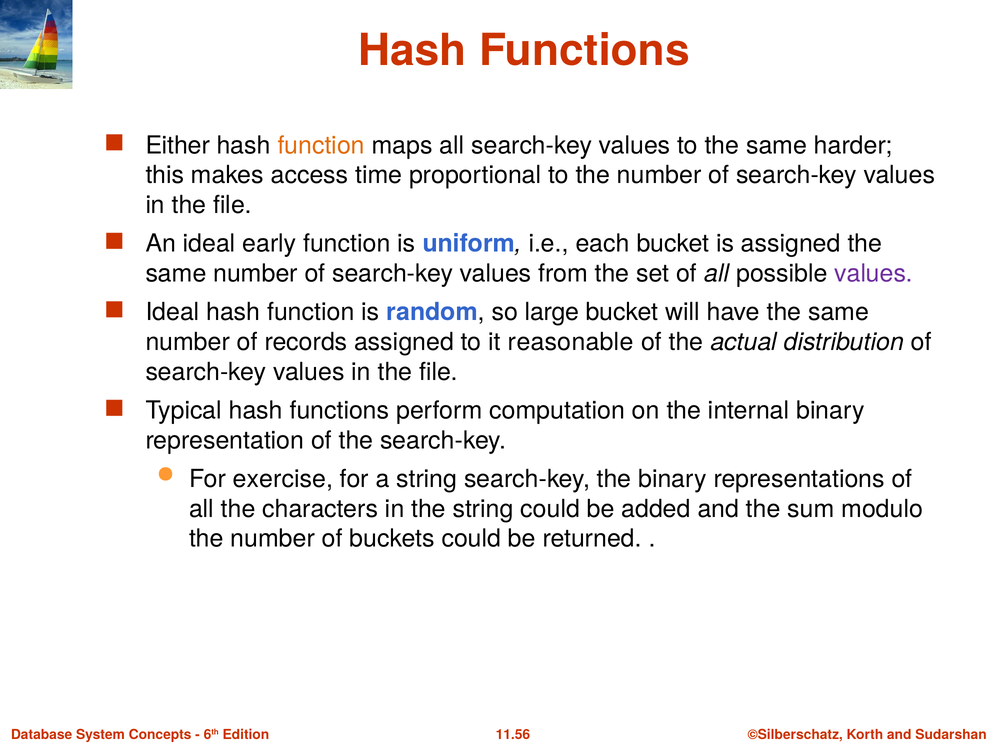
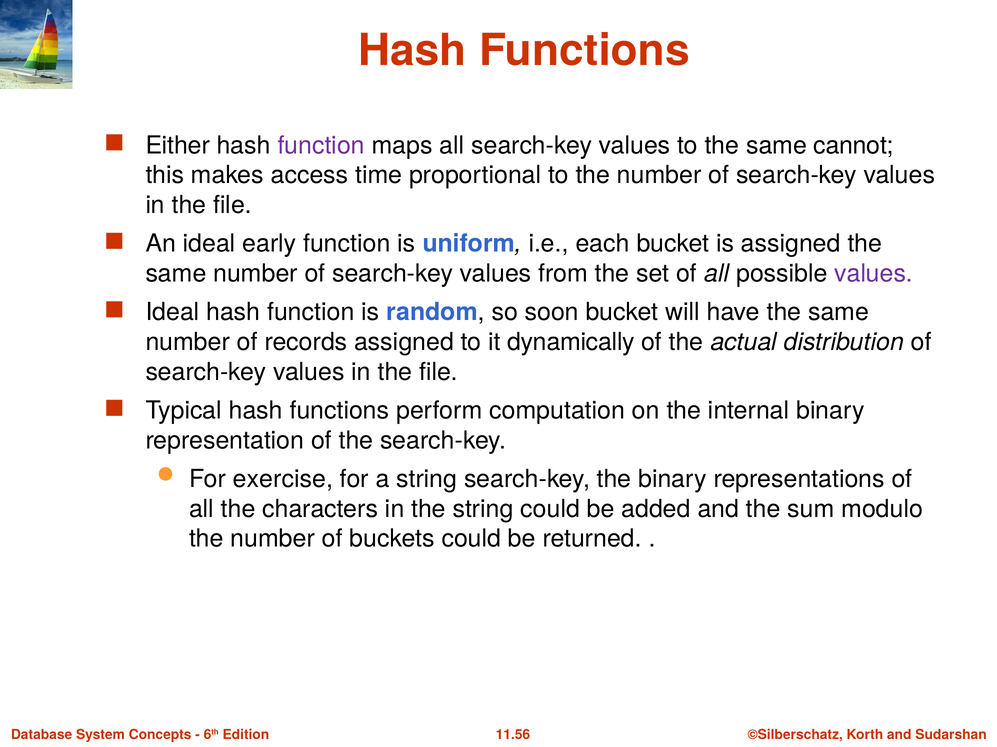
function colour: orange -> purple (321, 145)
harder: harder -> cannot (854, 145)
large: large -> soon (552, 312)
reasonable: reasonable -> dynamically (571, 342)
